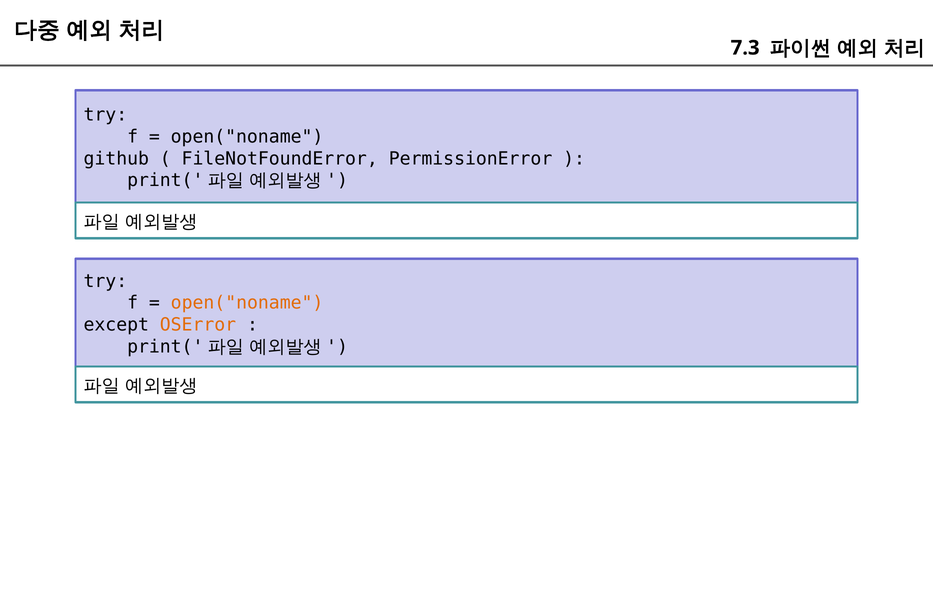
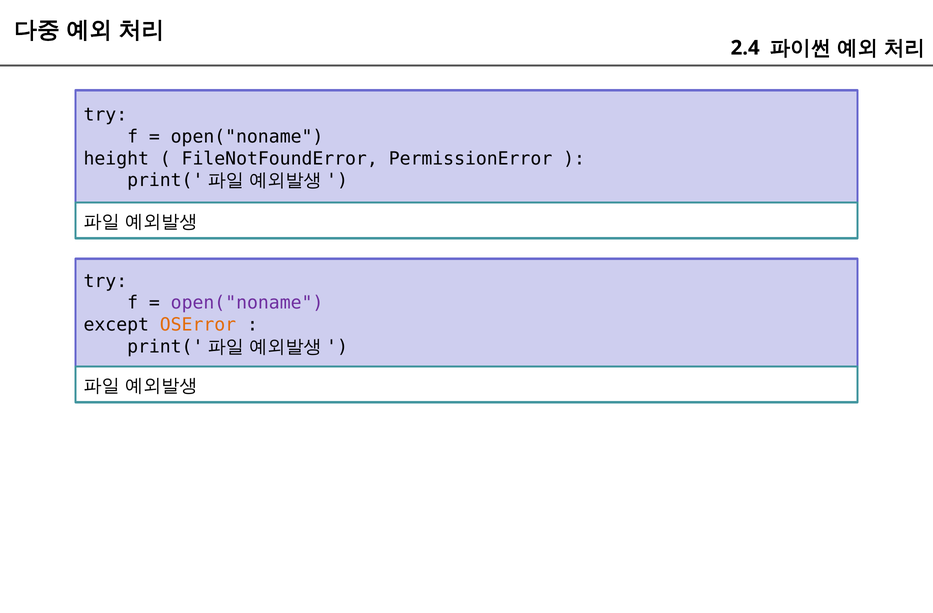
7.3: 7.3 -> 2.4 (745, 48)
github: github -> height (116, 158)
open("noname colour: orange -> purple (247, 303)
